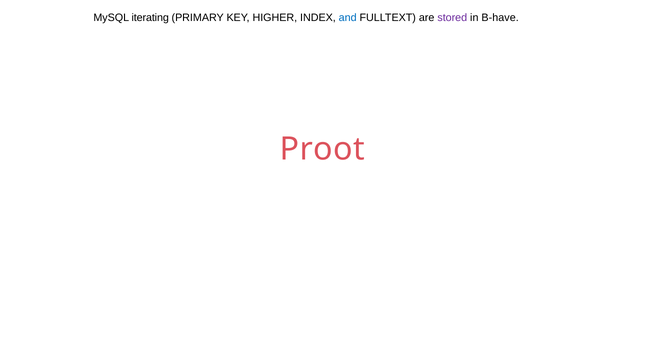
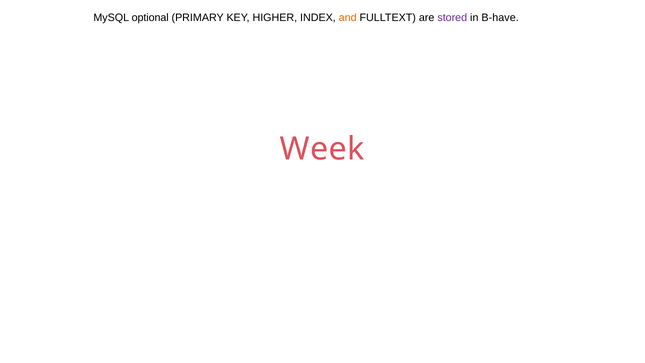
iterating: iterating -> optional (150, 18)
and colour: blue -> orange (348, 18)
Proot: Proot -> Week (322, 149)
